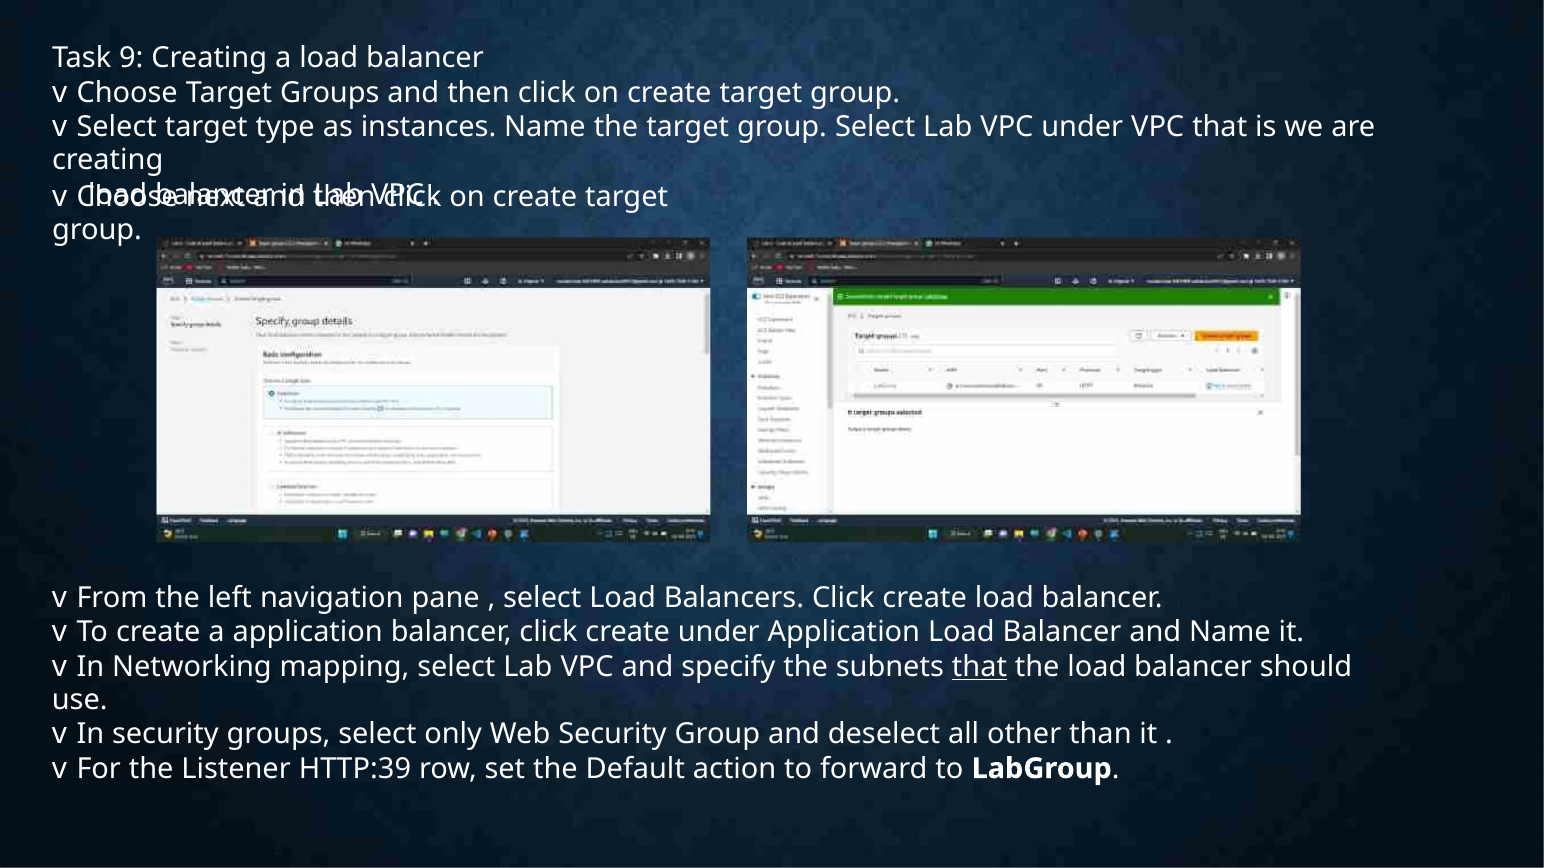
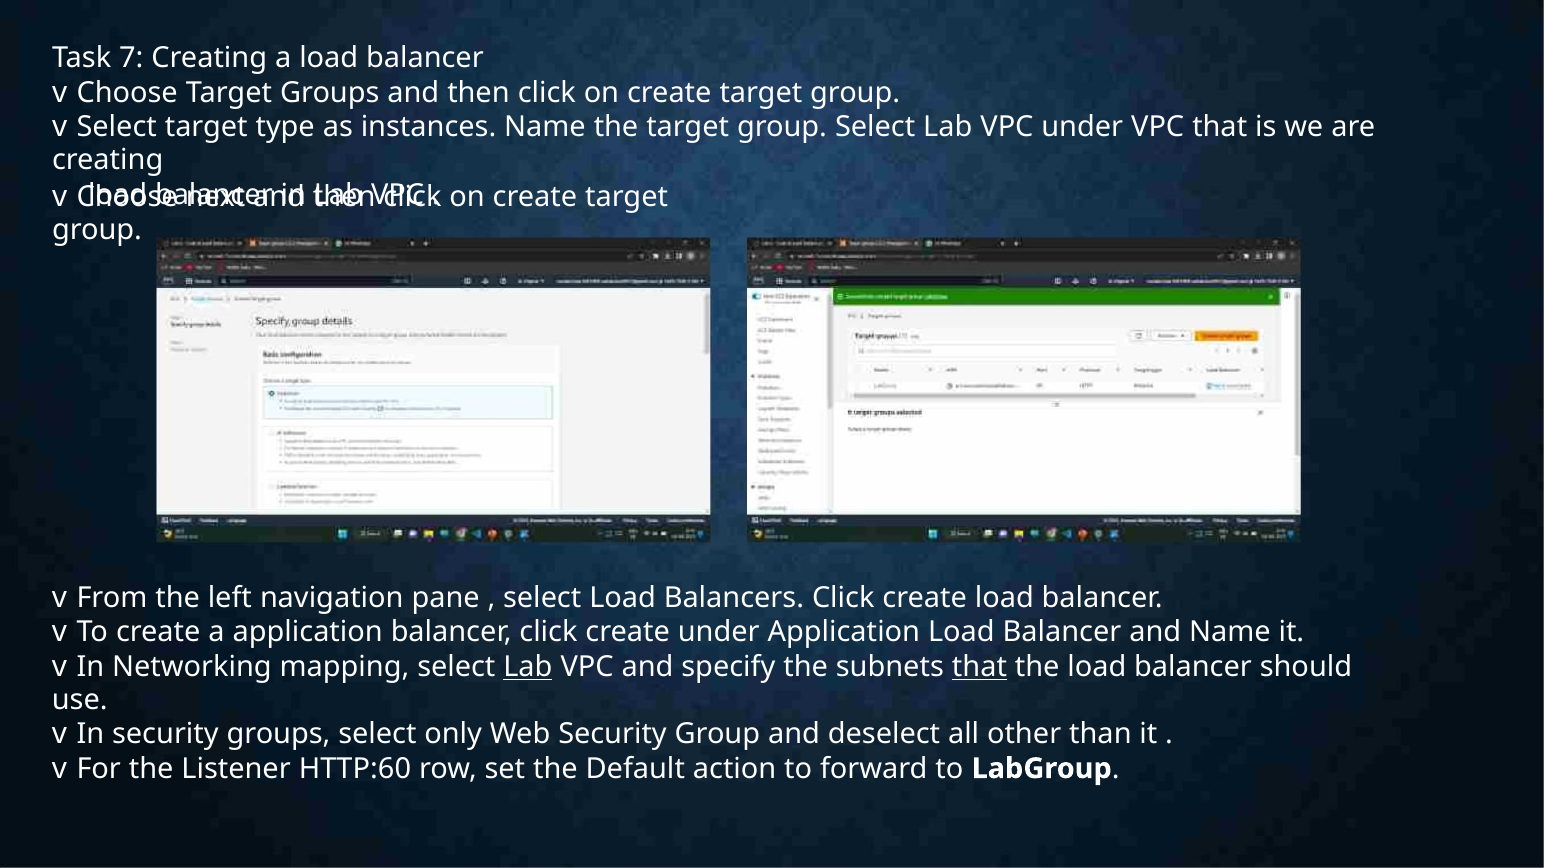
9: 9 -> 7 (131, 58)
Lab underline: none -> present (528, 667)
HTTP:39: HTTP:39 -> HTTP:60 (355, 769)
